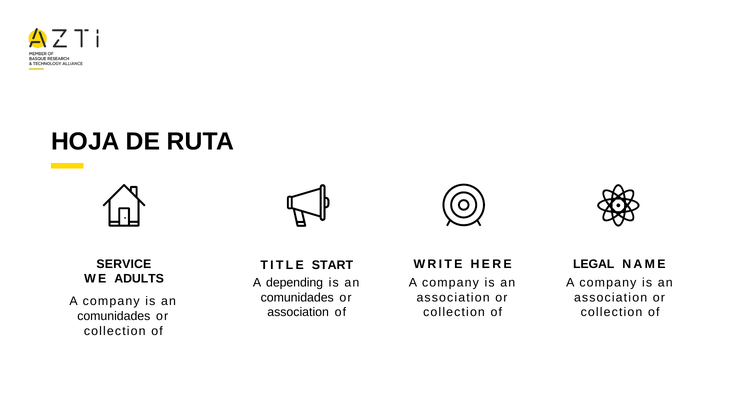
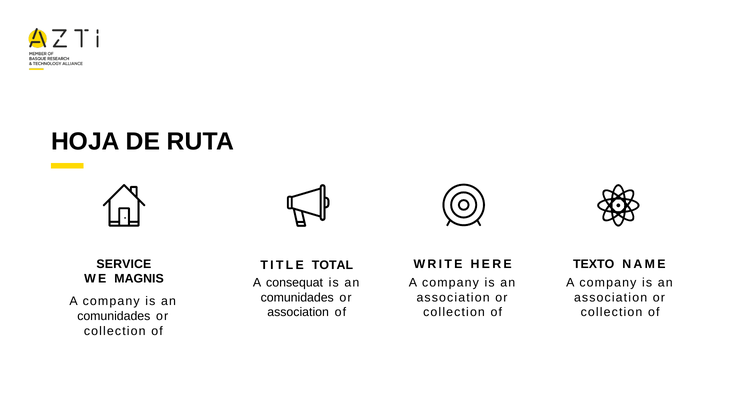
START: START -> TOTAL (332, 265)
LEGAL: LEGAL -> TEXTO (594, 264)
ADULTS: ADULTS -> MAGNIS (139, 278)
depending: depending -> consequat (295, 282)
